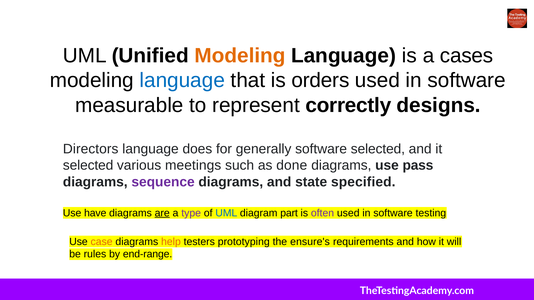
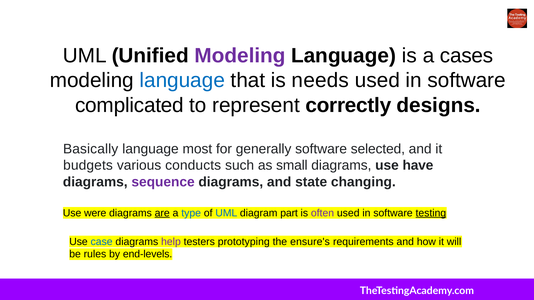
Modeling colour: orange -> purple (240, 56)
orders: orders -> needs (320, 81)
measurable: measurable -> complicated (129, 105)
Directors: Directors -> Basically (91, 149)
does: does -> most (197, 149)
selected: selected -> budgets (88, 166)
meetings: meetings -> conducts (193, 166)
done: done -> small (292, 166)
pass: pass -> have (418, 166)
specified: specified -> changing (363, 182)
have: have -> were (95, 213)
type colour: purple -> blue (191, 213)
testing underline: none -> present (431, 213)
case colour: orange -> blue (102, 242)
help colour: orange -> purple (171, 242)
end-range: end-range -> end-levels (148, 255)
